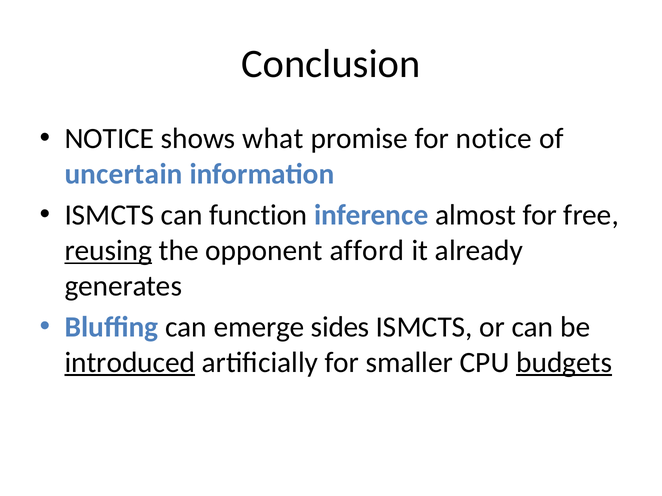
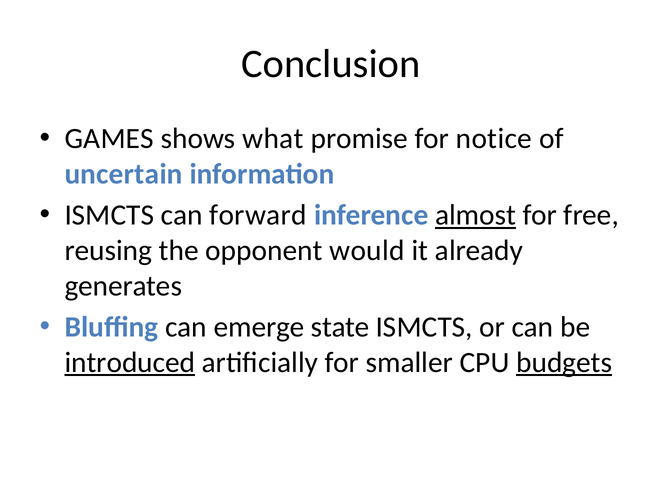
NOTICE: NOTICE -> GAMES (109, 139)
function: function -> forward (258, 215)
almost underline: none -> present (476, 215)
reusing underline: present -> none (108, 251)
afford: afford -> would (367, 251)
sides: sides -> state (340, 327)
